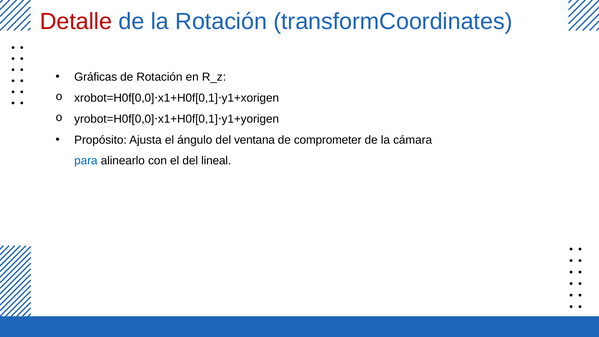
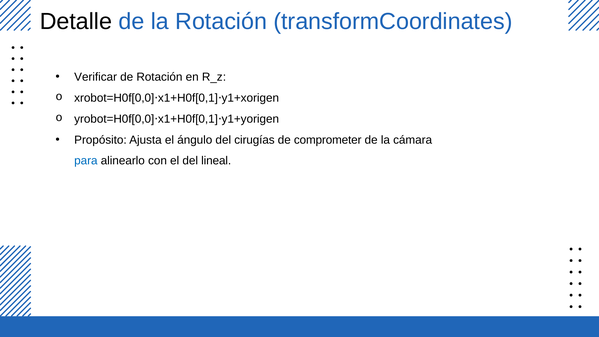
Detalle colour: red -> black (76, 22)
Gráficas: Gráficas -> Verificar (96, 77)
ventana: ventana -> cirugías (254, 140)
